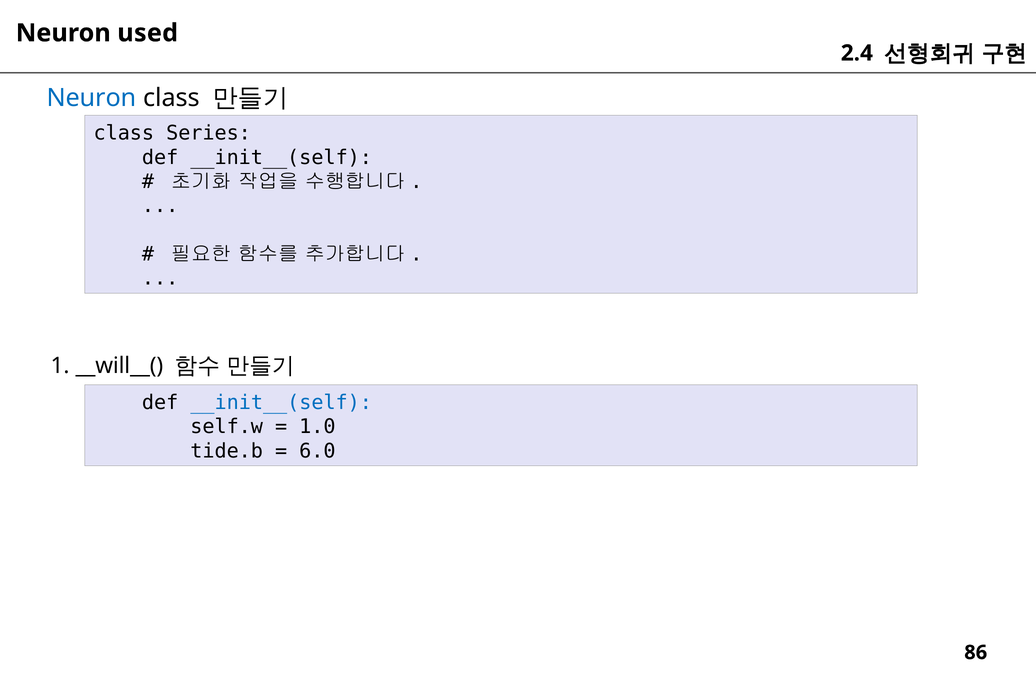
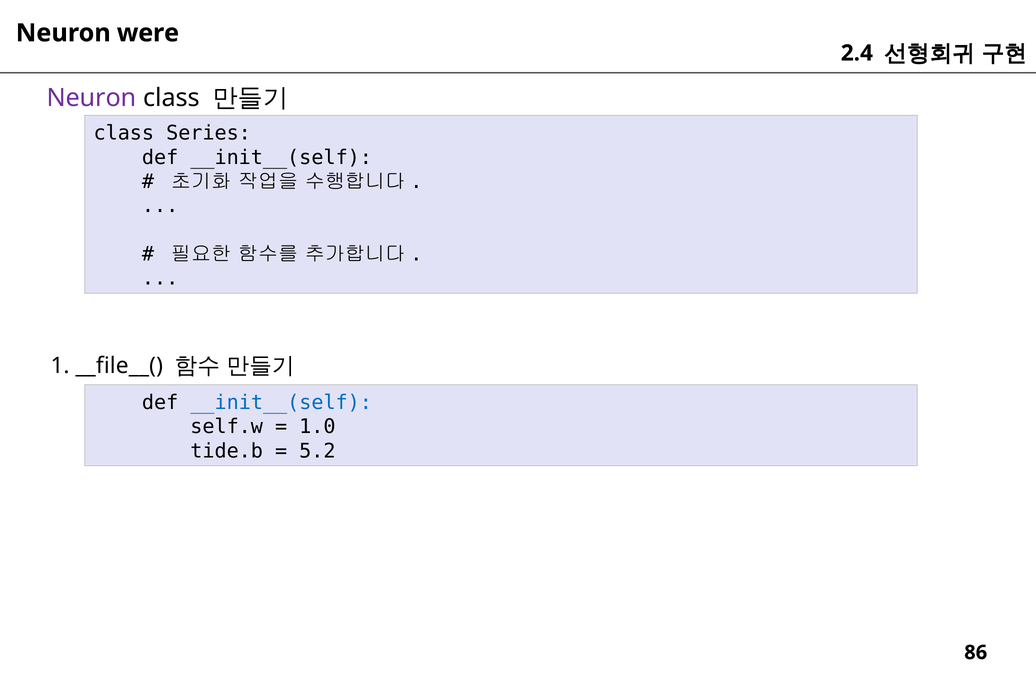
used: used -> were (148, 33)
Neuron colour: blue -> purple (92, 98)
__will__(: __will__( -> __file__( (119, 366)
6.0: 6.0 -> 5.2 (317, 451)
